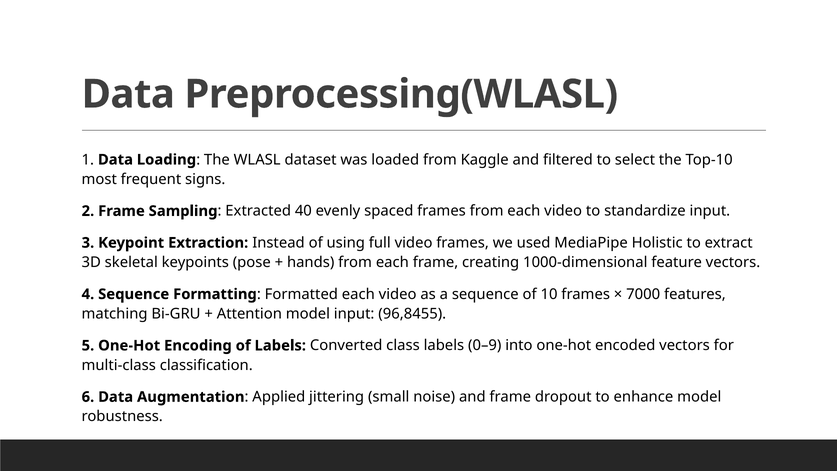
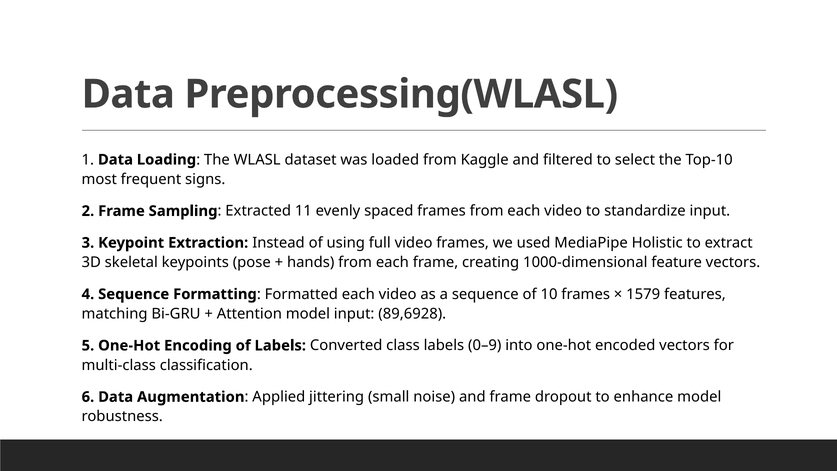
40: 40 -> 11 (303, 211)
7000: 7000 -> 1579 (643, 294)
96,8455: 96,8455 -> 89,6928 (412, 314)
